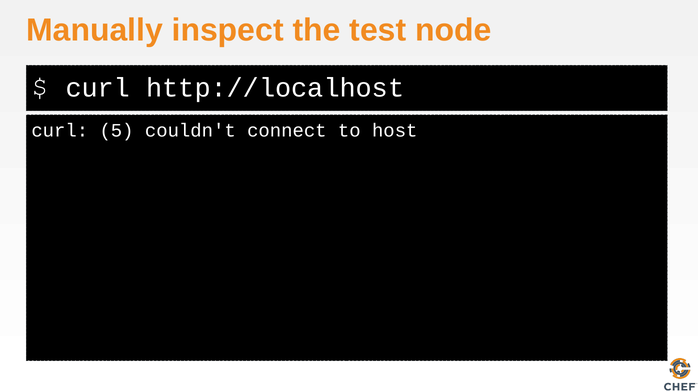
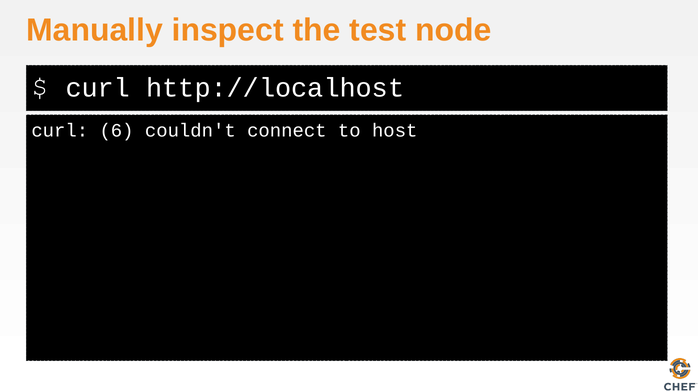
5: 5 -> 6 (117, 130)
